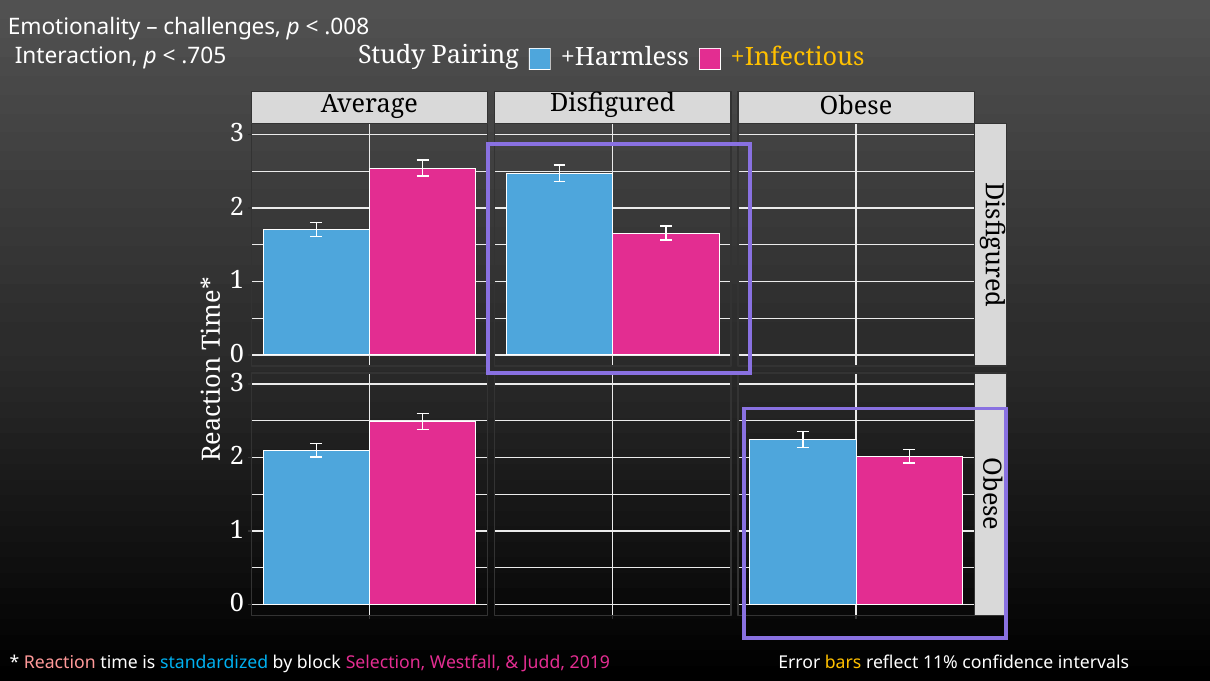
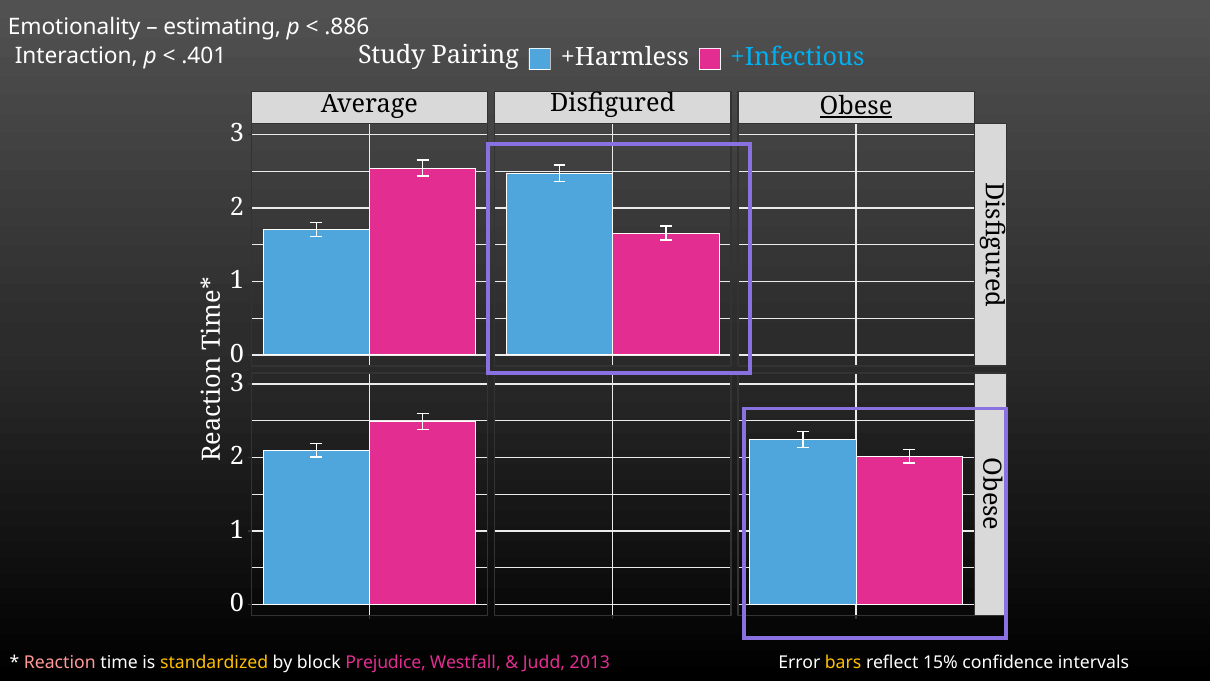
challenges: challenges -> estimating (222, 27)
.008: .008 -> .886 (347, 27)
+Infectious colour: yellow -> light blue (798, 58)
.705: .705 -> .401 (204, 56)
Obese underline: none -> present (856, 106)
standardized colour: light blue -> yellow (214, 662)
Selection: Selection -> Prejudice (386, 662)
2019: 2019 -> 2013 (590, 662)
11%: 11% -> 15% (940, 662)
